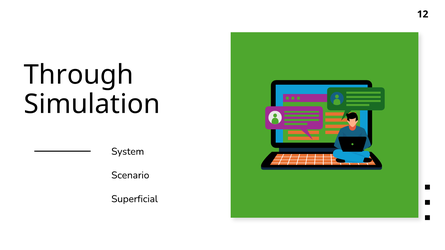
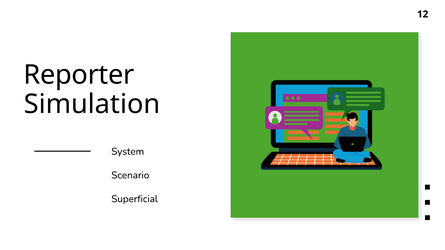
Through: Through -> Reporter (79, 75)
